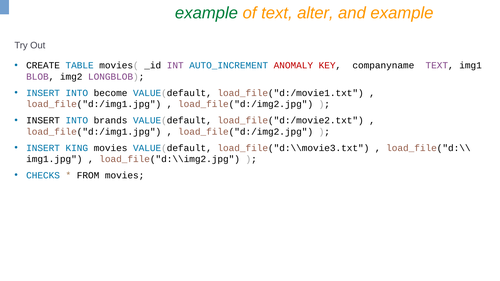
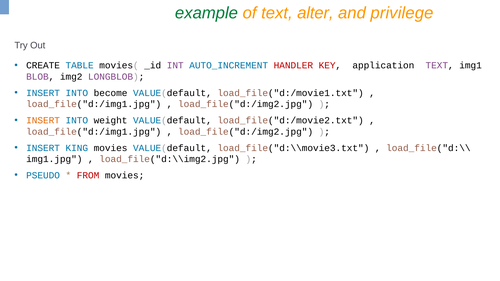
and example: example -> privilege (402, 13)
ANOMALY: ANOMALY -> HANDLER (293, 66)
companyname: companyname -> application (383, 66)
INSERT colour: black -> orange (43, 121)
brands: brands -> weight (111, 121)
CHECKS: CHECKS -> PSEUDO (43, 176)
FROM colour: black -> red (88, 176)
